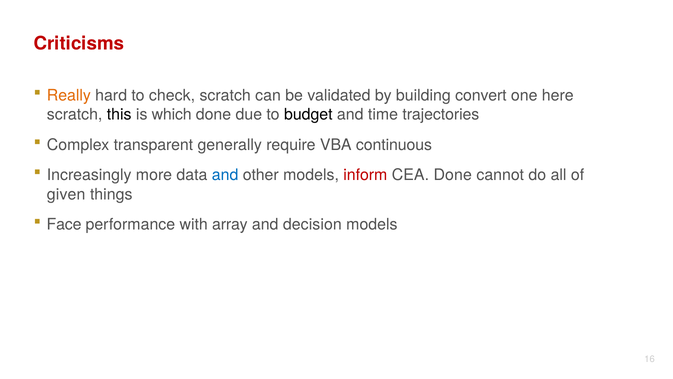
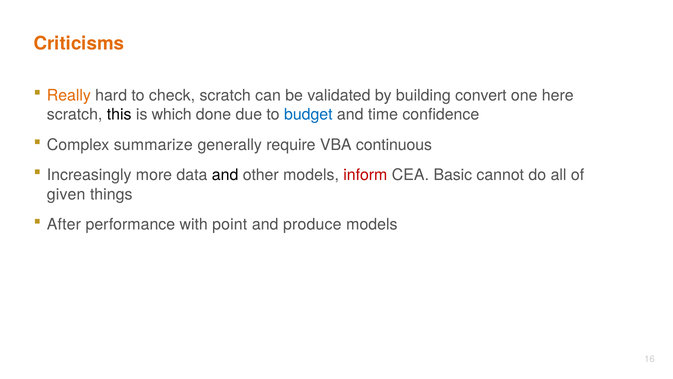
Criticisms colour: red -> orange (79, 43)
budget colour: black -> blue (308, 114)
trajectories: trajectories -> confidence (441, 114)
transparent: transparent -> summarize (153, 145)
and colour: blue -> black (225, 175)
CEA Done: Done -> Basic (453, 175)
Face: Face -> After (64, 224)
array: array -> point (230, 224)
decision: decision -> produce (312, 224)
